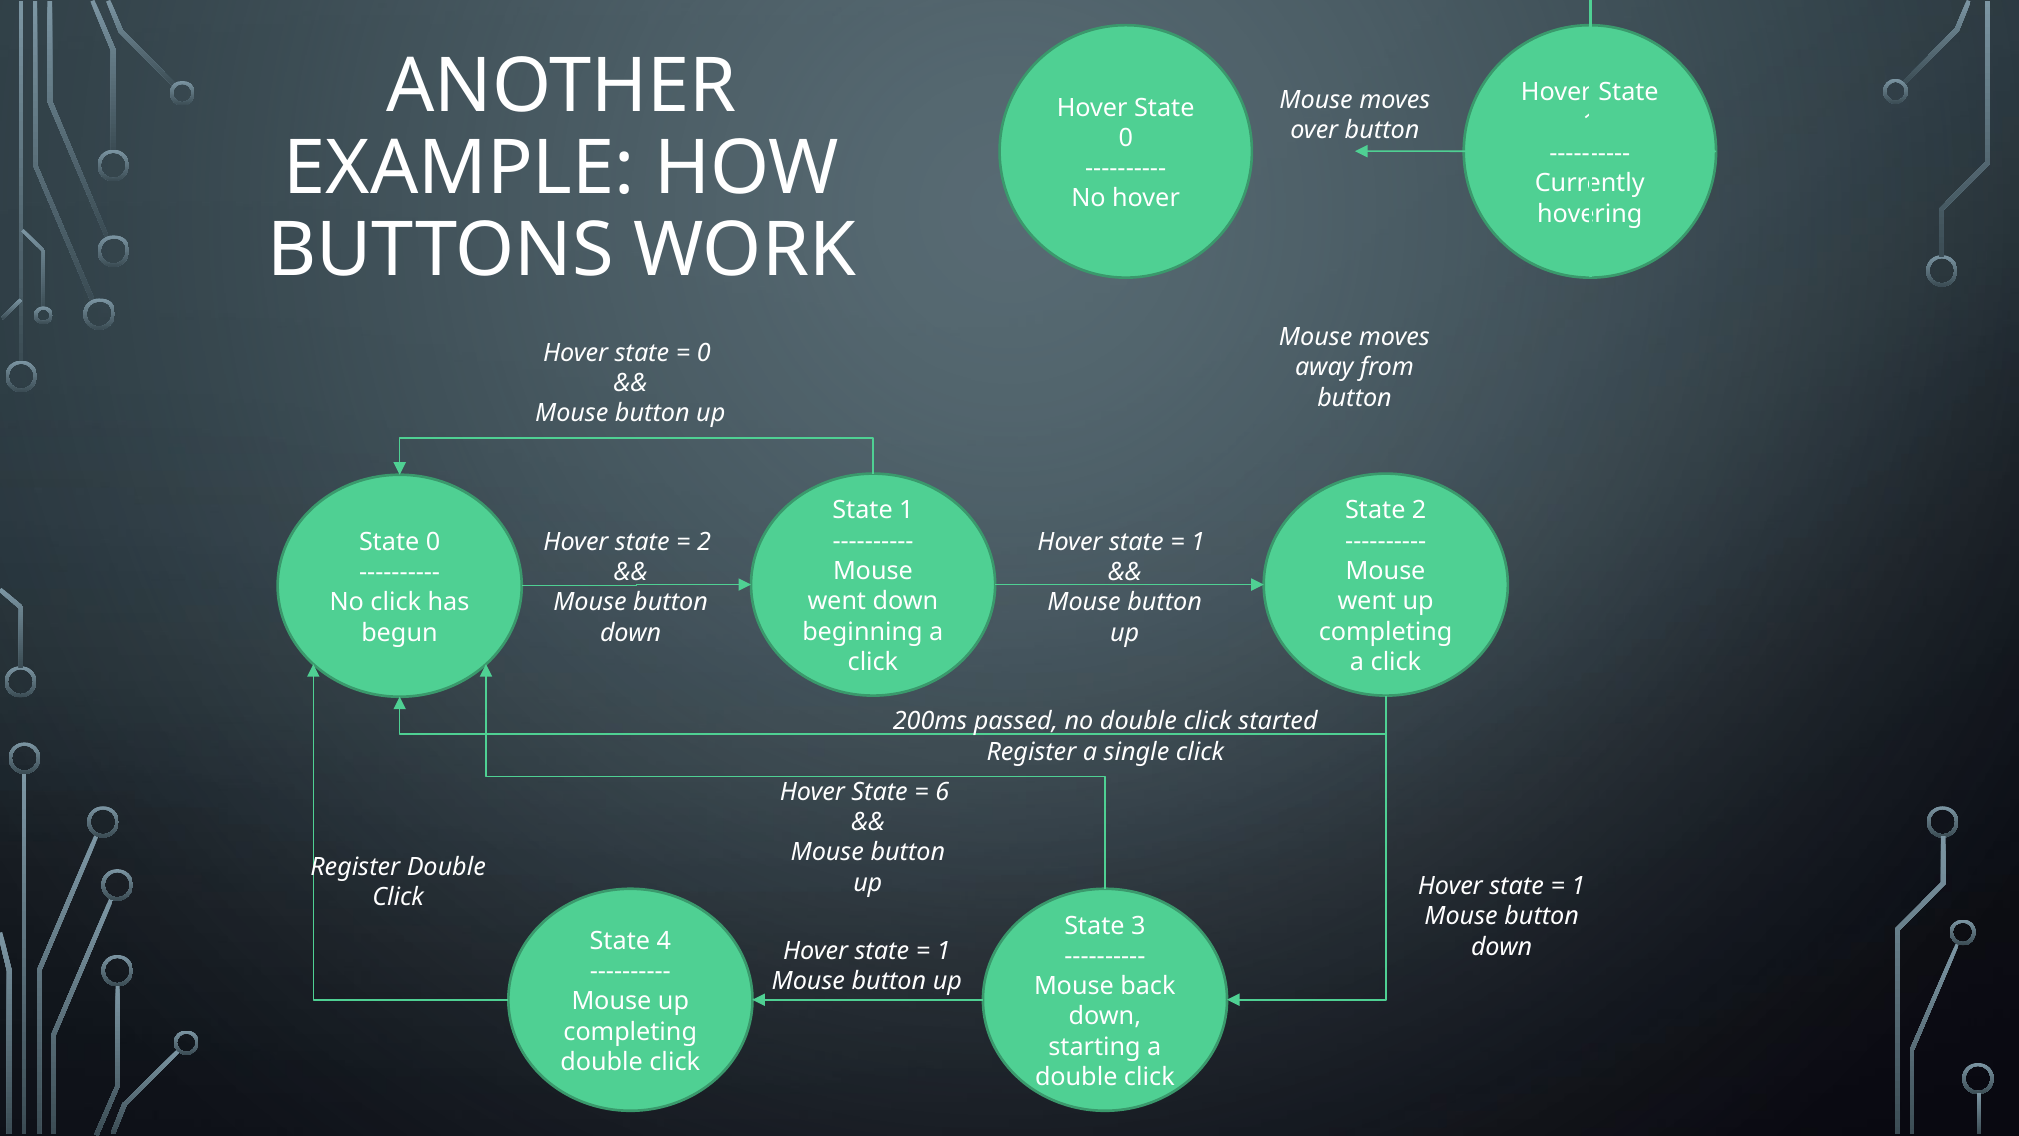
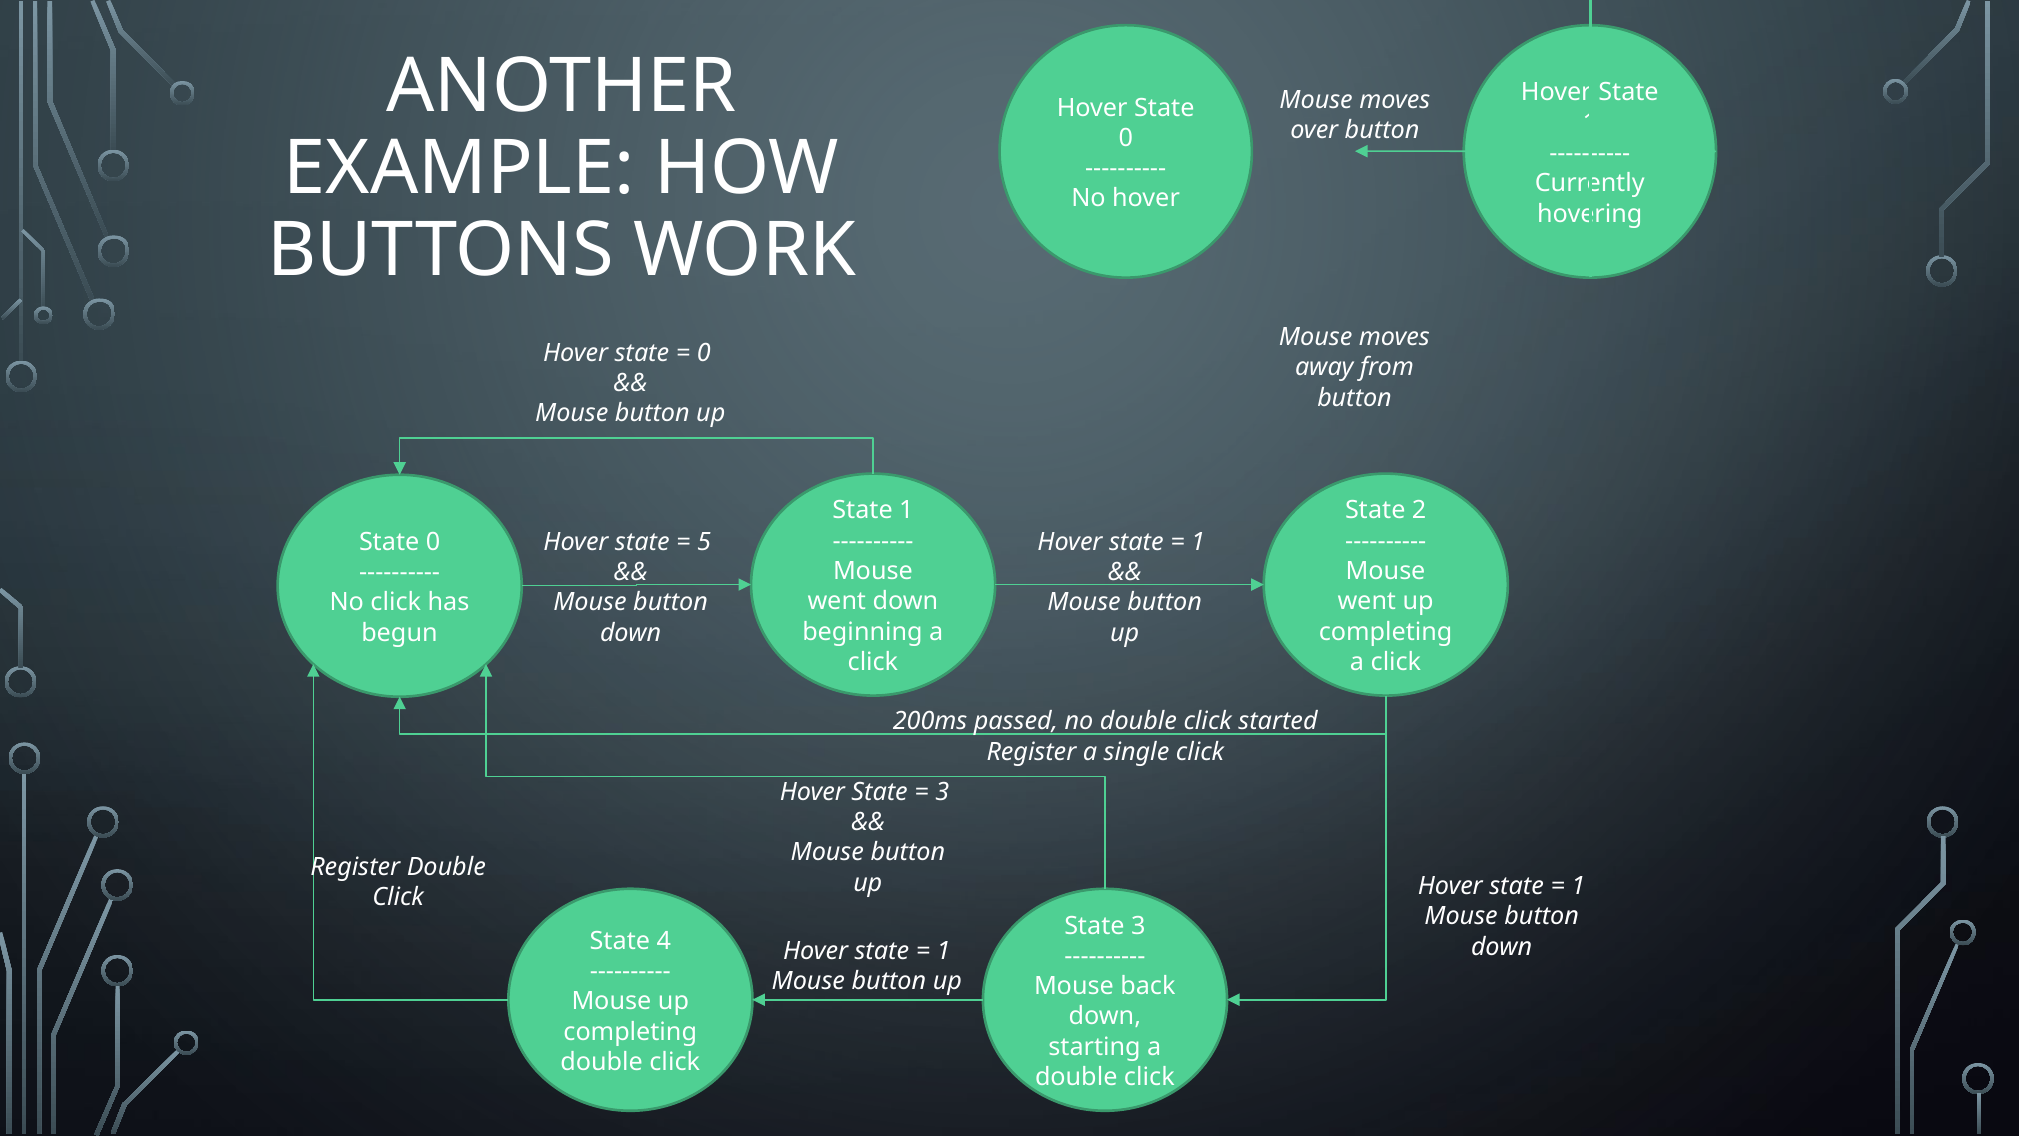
2: 2 -> 5 (704, 542)
6: 6 -> 3 (942, 792)
